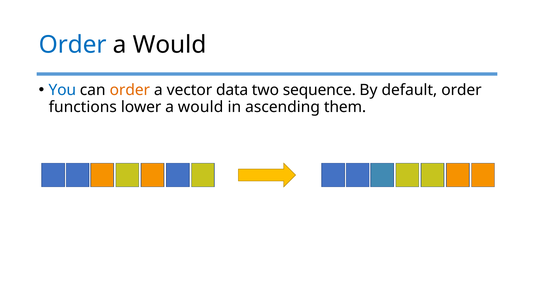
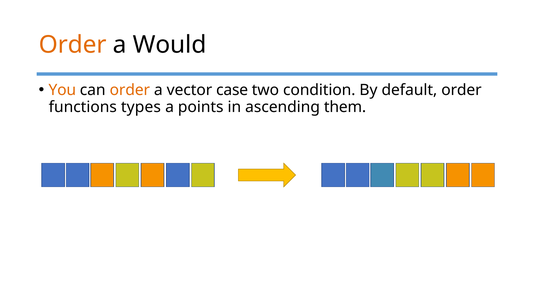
Order colour: blue -> orange (73, 45)
You colour: blue -> orange (62, 90)
data: data -> case (232, 90)
sequence: sequence -> condition (319, 90)
lower: lower -> types (141, 107)
would: would -> points (201, 107)
